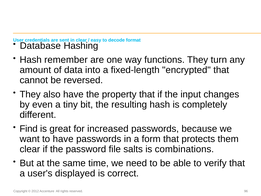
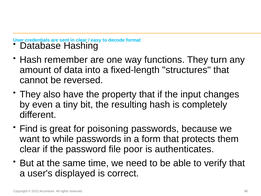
encrypted: encrypted -> structures (186, 70)
increased: increased -> poisoning (108, 129)
to have: have -> while (63, 139)
salts: salts -> poor (133, 149)
combinations: combinations -> authenticates (184, 149)
